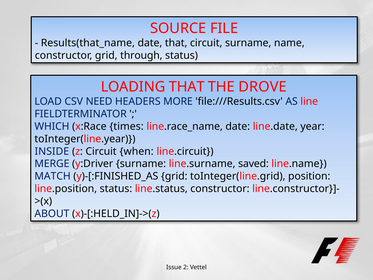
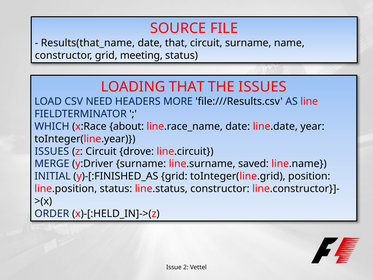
through: through -> meeting (141, 55)
THE DROVE: DROVE -> ISSUES (263, 87)
times: times -> about (127, 126)
INSIDE: INSIDE -> ISSUES (52, 151)
when: when -> drove (137, 151)
MATCH: MATCH -> INITIAL (53, 176)
ABOUT: ABOUT -> ORDER (52, 213)
